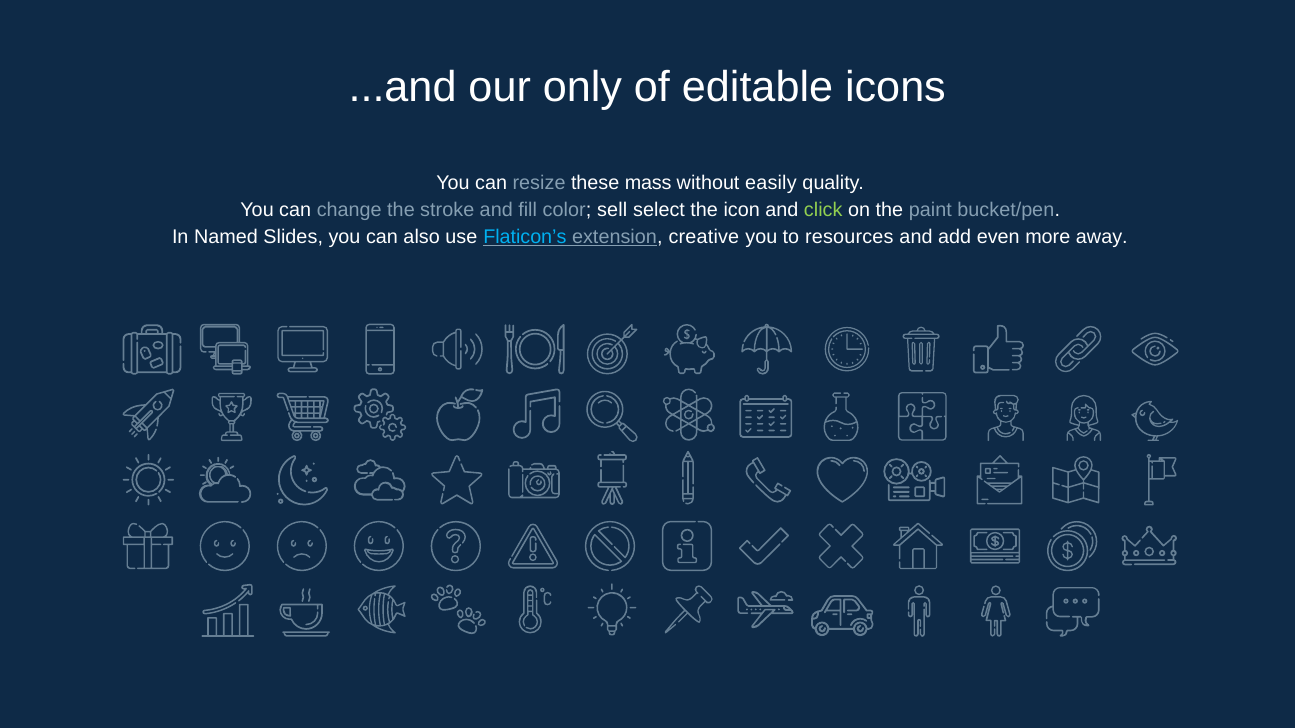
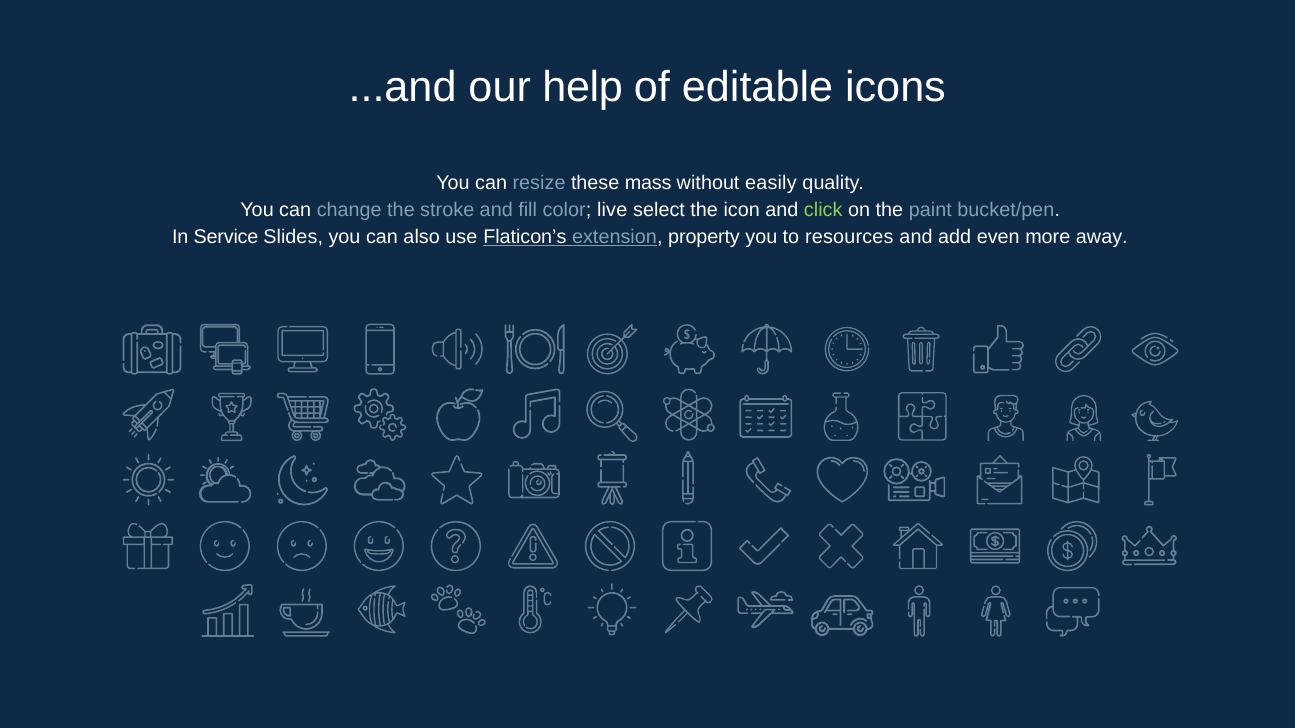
only: only -> help (583, 88)
sell: sell -> live (612, 210)
Named: Named -> Service (226, 237)
Flaticon’s colour: light blue -> white (525, 237)
creative: creative -> property (704, 237)
